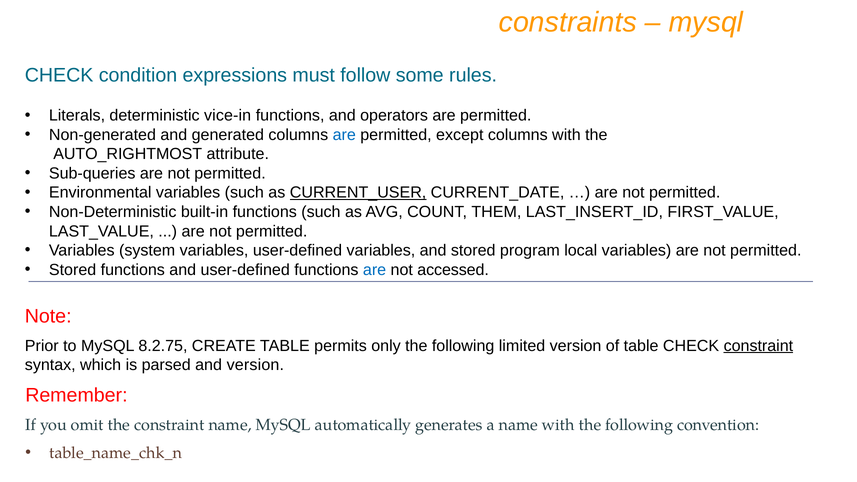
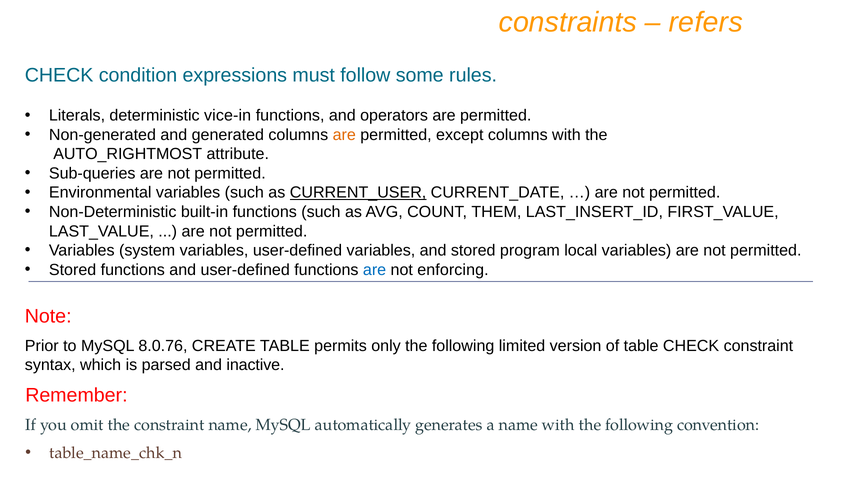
mysql: mysql -> refers (706, 22)
are colour: blue -> orange (344, 135)
accessed: accessed -> enforcing (453, 270)
8.2.75: 8.2.75 -> 8.0.76 (163, 346)
constraint underline: present -> none (758, 346)
and version: version -> inactive (255, 365)
